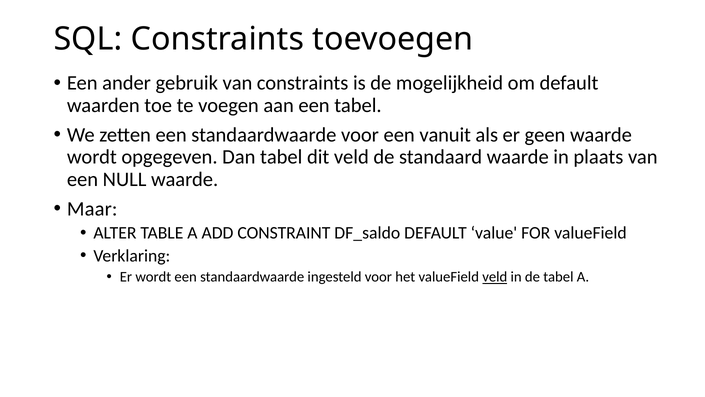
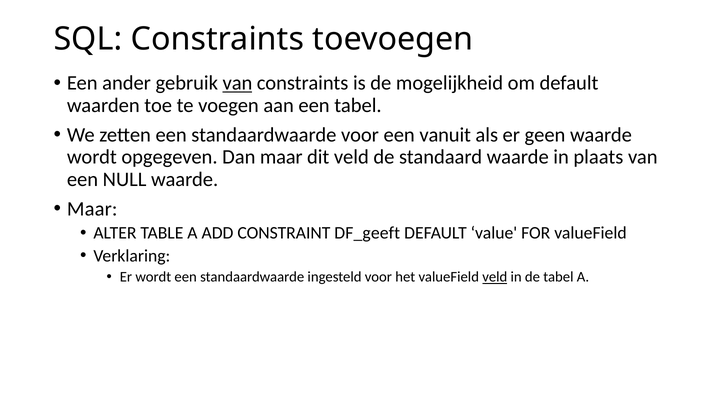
van underline: none -> present (237, 83)
Dan tabel: tabel -> maar (281, 157)
DF_saldo: DF_saldo -> DF_geeft (367, 233)
